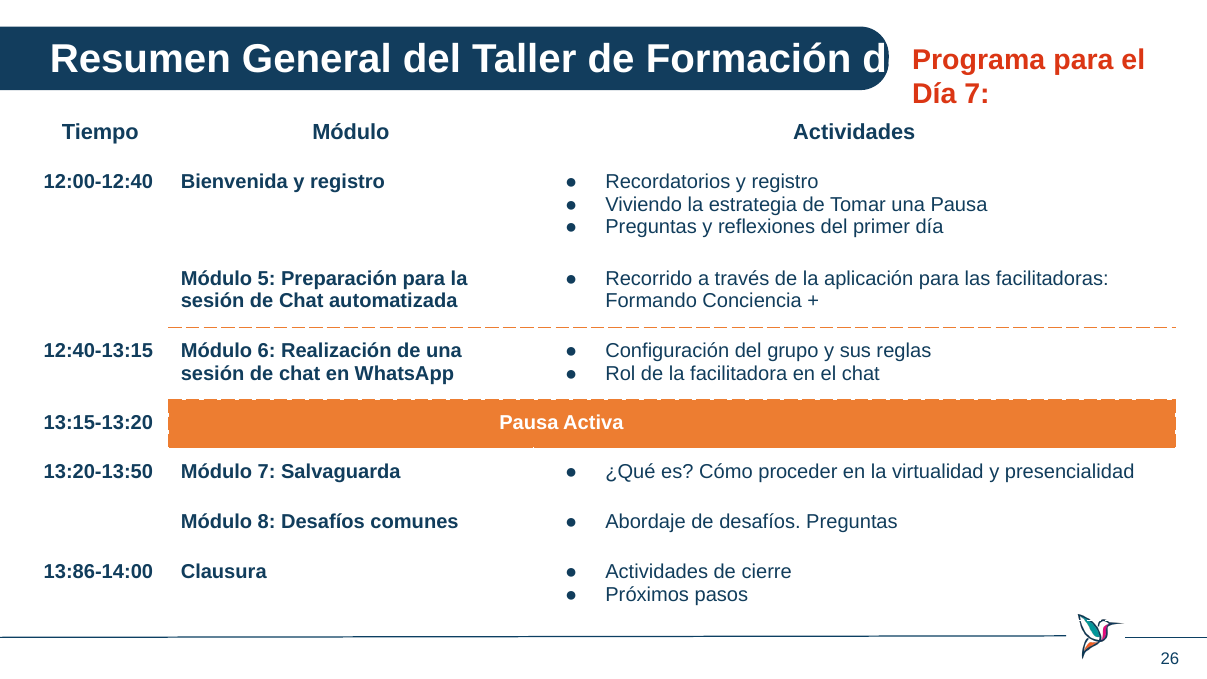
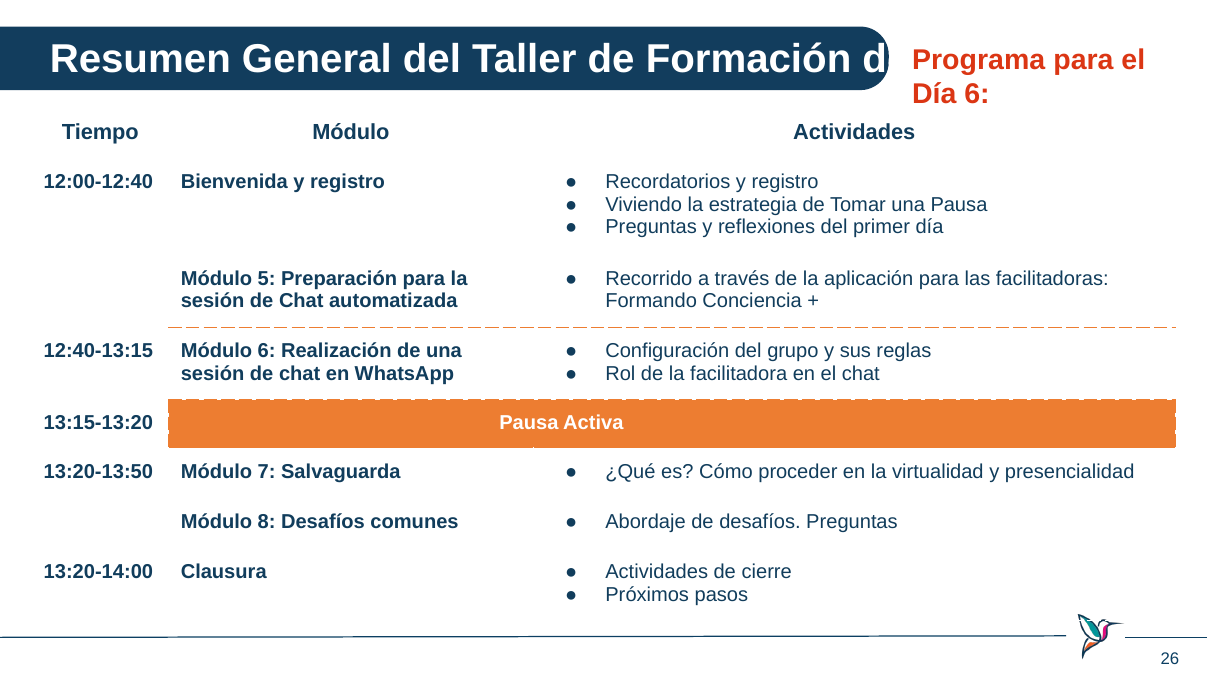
Día 7: 7 -> 6 (977, 94)
13:86-14:00: 13:86-14:00 -> 13:20-14:00 (98, 572)
